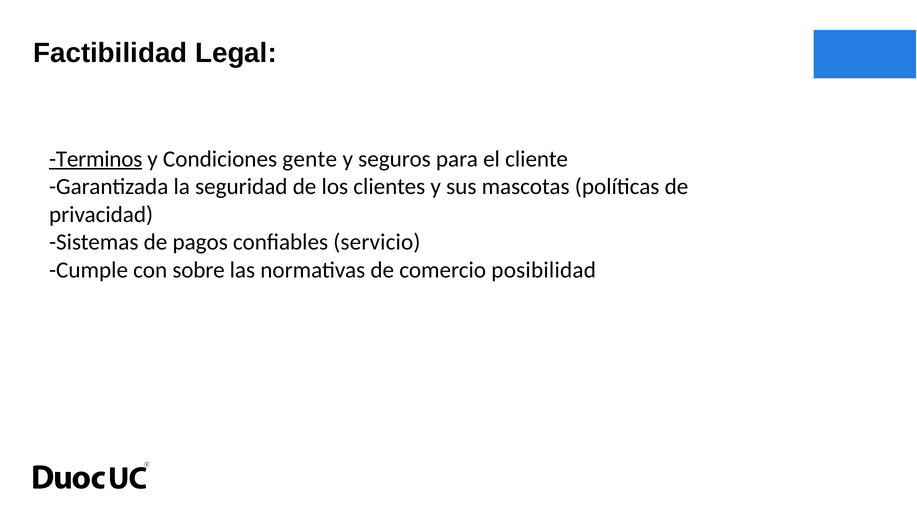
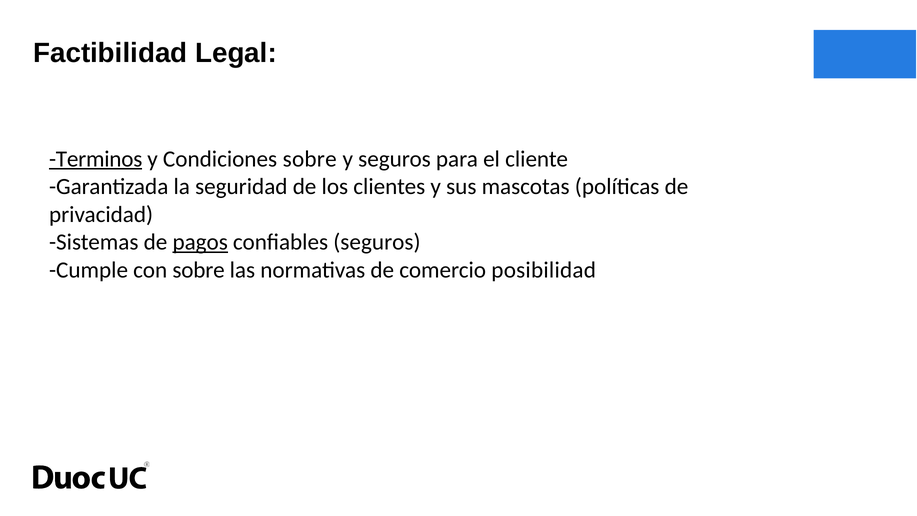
Condiciones gente: gente -> sobre (310, 159)
pagos underline: none -> present (200, 242)
confiables servicio: servicio -> seguros (377, 242)
